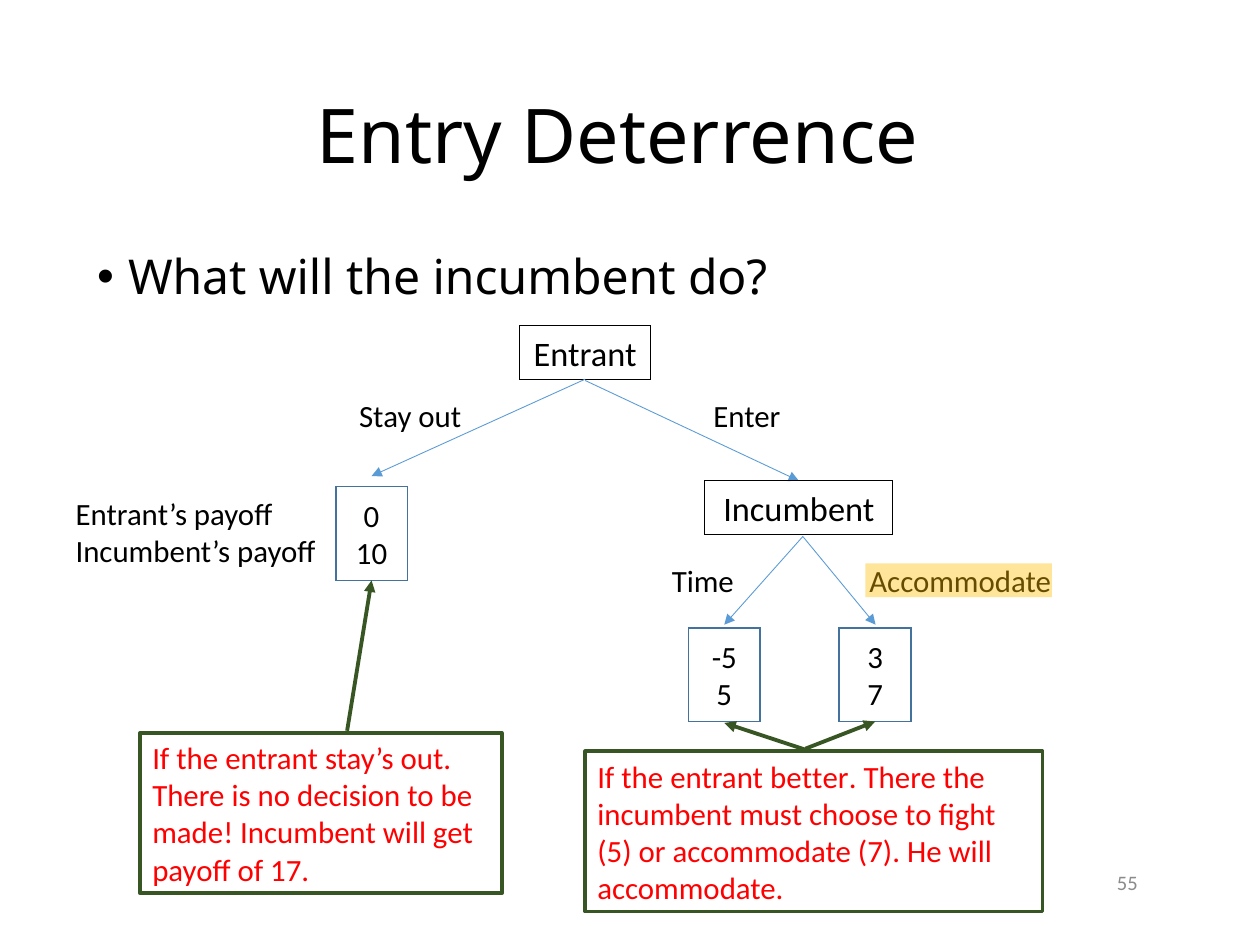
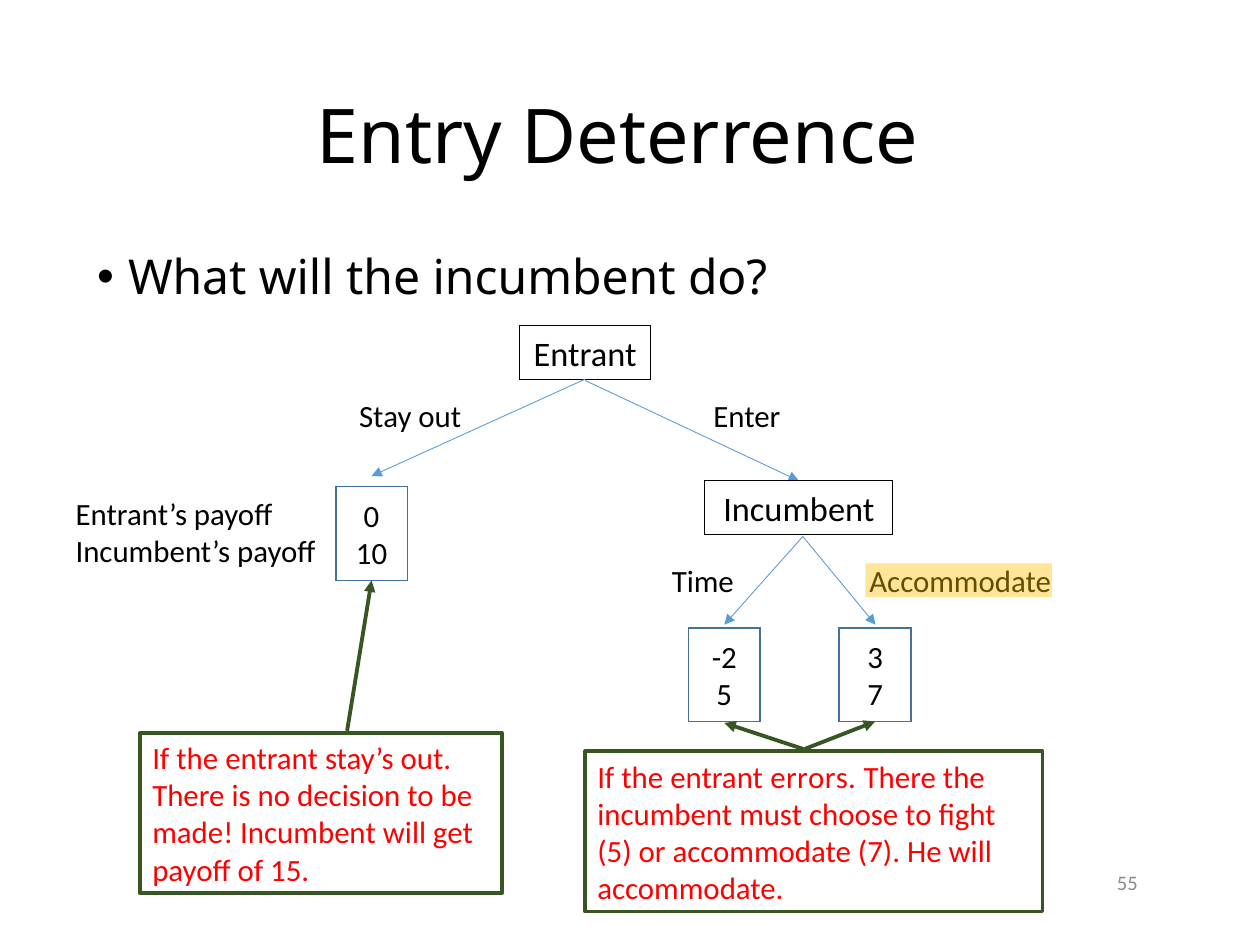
-5: -5 -> -2 (724, 658)
better: better -> errors (813, 778)
17: 17 -> 15 (290, 871)
